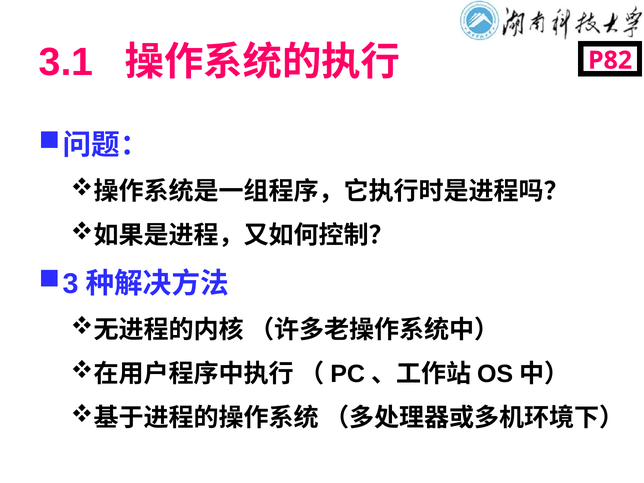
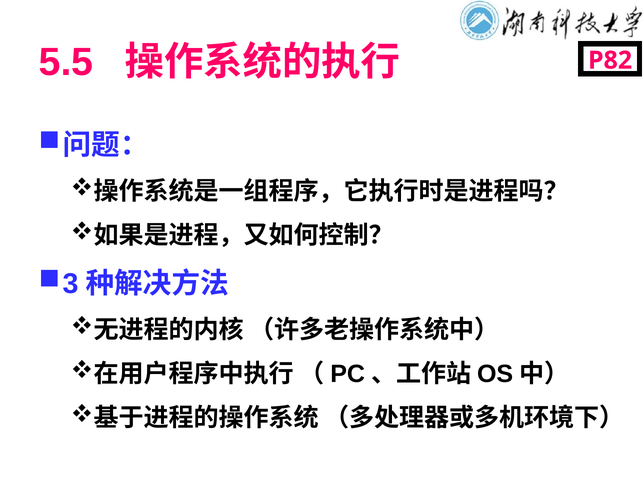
3.1: 3.1 -> 5.5 (66, 62)
